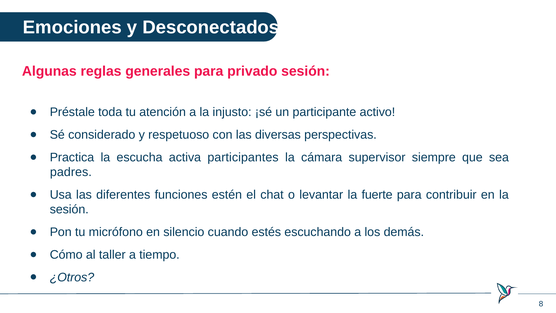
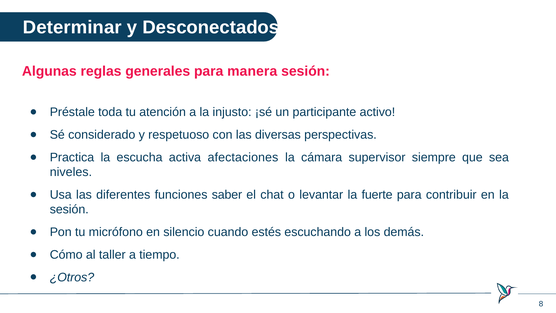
Emociones: Emociones -> Determinar (72, 27)
privado: privado -> manera (252, 71)
participantes: participantes -> afectaciones (243, 157)
padres: padres -> niveles (71, 172)
estén: estén -> saber (227, 195)
